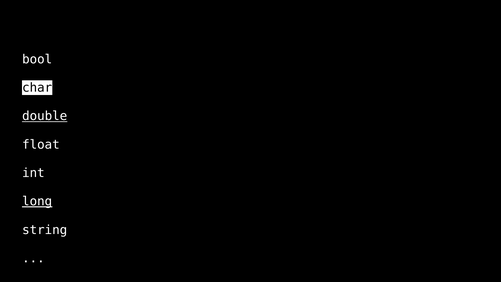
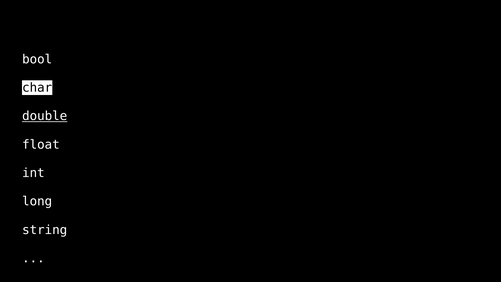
long underline: present -> none (37, 201)
